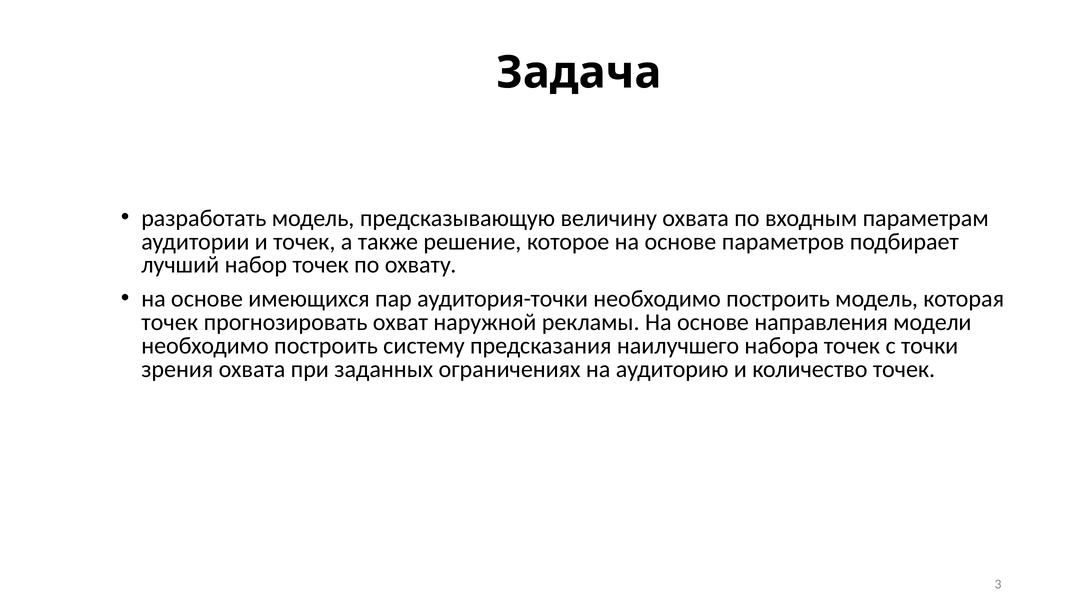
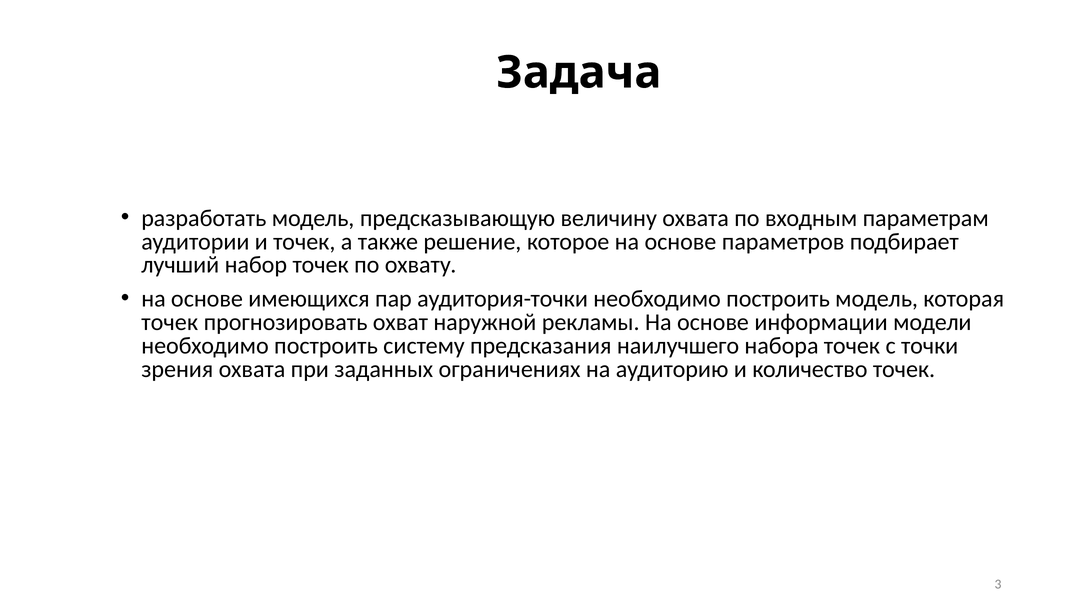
направления: направления -> информации (821, 322)
